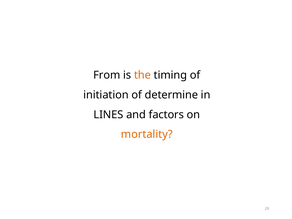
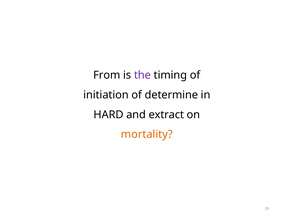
the colour: orange -> purple (142, 75)
LINES: LINES -> HARD (108, 115)
factors: factors -> extract (166, 115)
